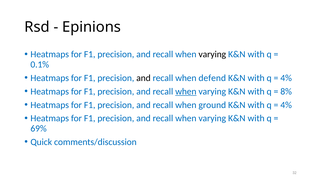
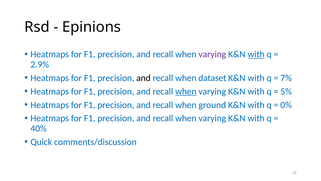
varying colour: black -> purple (212, 54)
with underline: none -> present (256, 54)
0.1%: 0.1% -> 2.9% (40, 64)
defend: defend -> dataset (212, 78)
4%: 4% -> 7% (286, 78)
8%: 8% -> 5% (286, 91)
4%: 4% -> 0% (286, 105)
69%: 69% -> 40% (39, 128)
